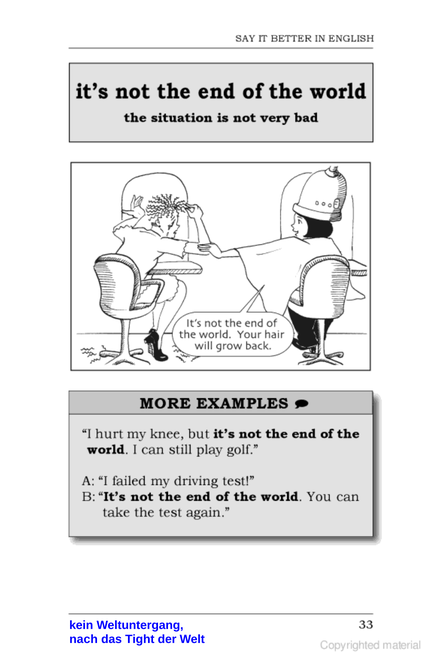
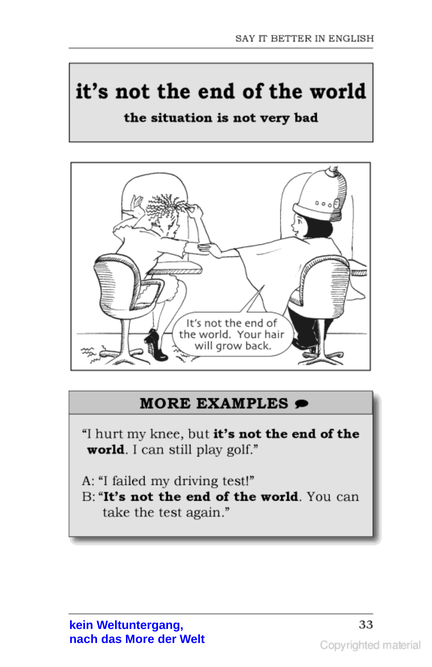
Tight: Tight -> More (140, 640)
